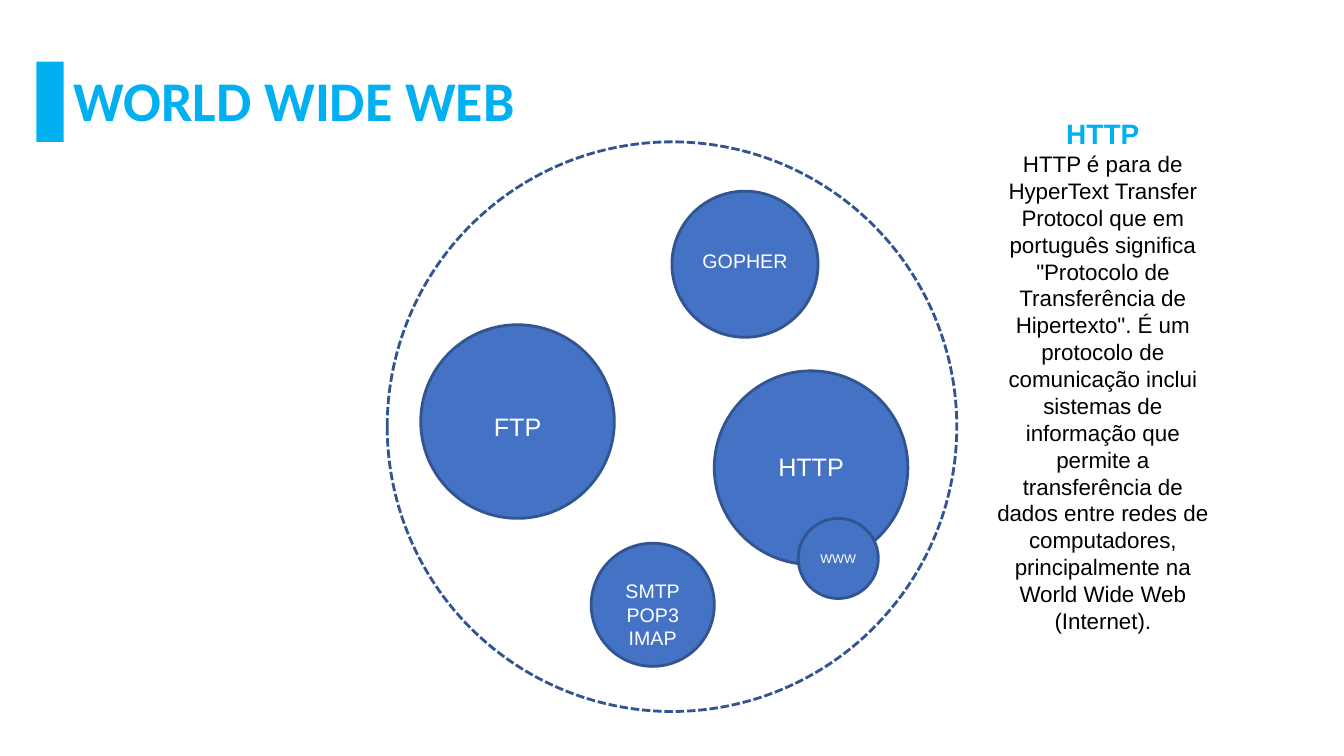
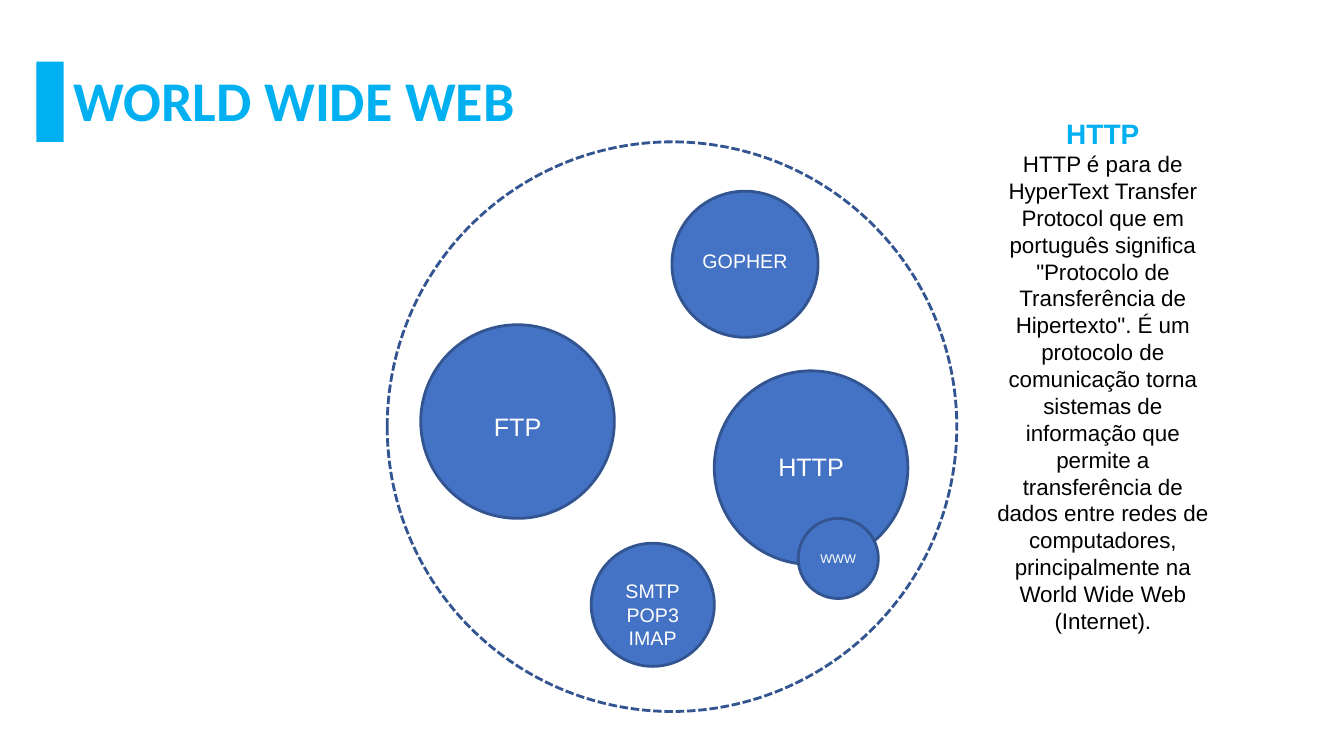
inclui: inclui -> torna (1172, 380)
